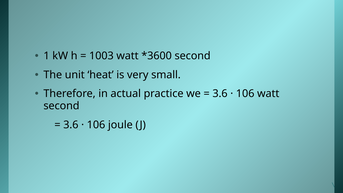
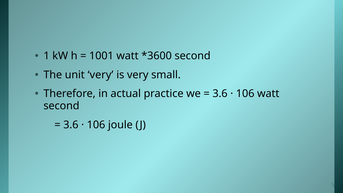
1003: 1003 -> 1001 (101, 56)
unit heat: heat -> very (100, 75)
